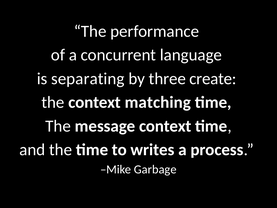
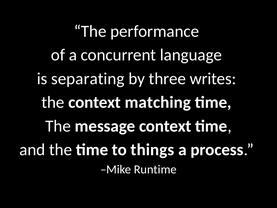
create: create -> writes (213, 79)
writes: writes -> things (152, 150)
Garbage: Garbage -> Runtime (155, 169)
